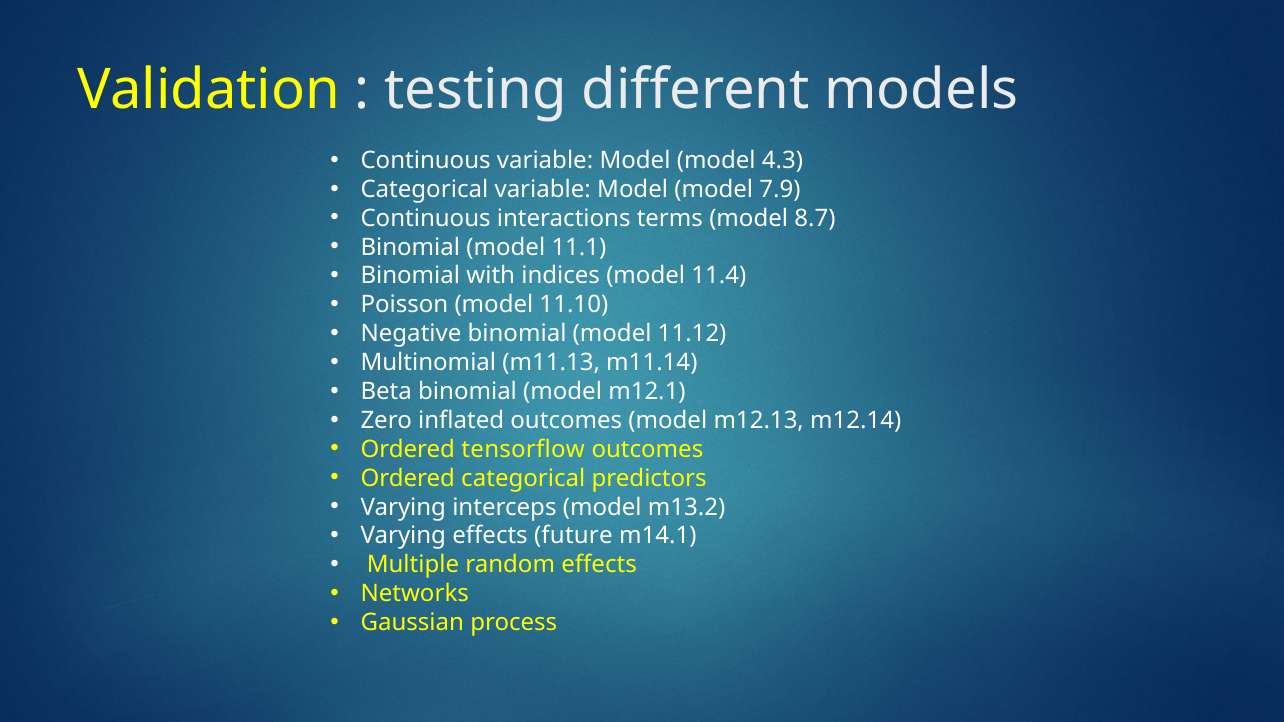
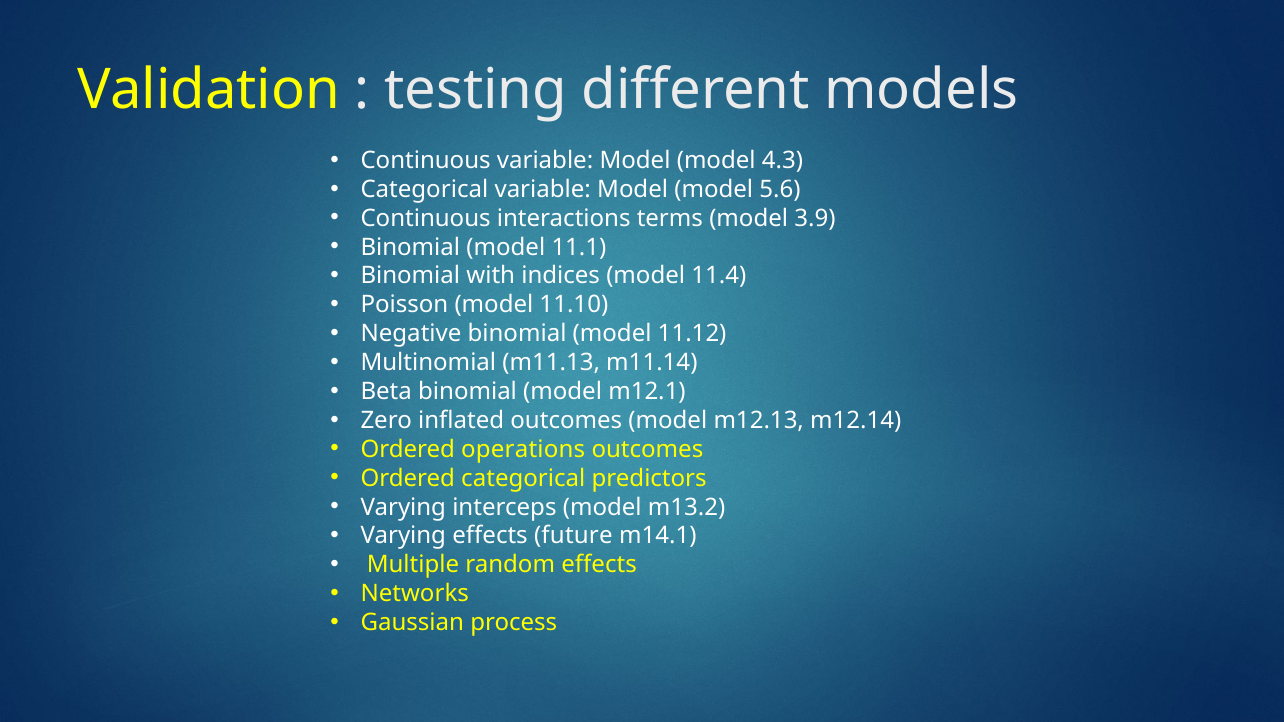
7.9: 7.9 -> 5.6 (780, 189)
8.7: 8.7 -> 3.9 (815, 218)
tensorflow: tensorflow -> operations (523, 449)
